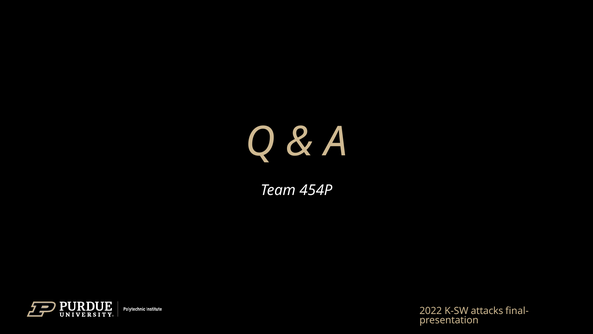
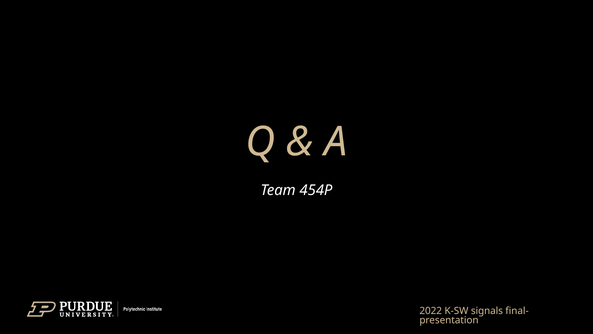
attacks: attacks -> signals (487, 310)
